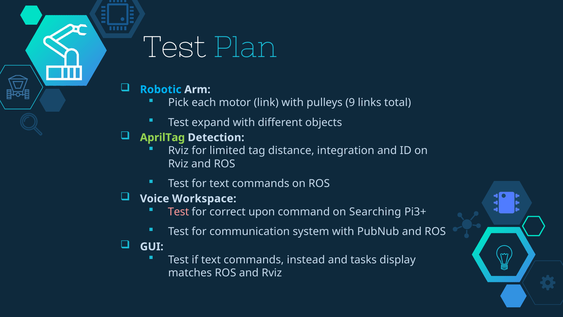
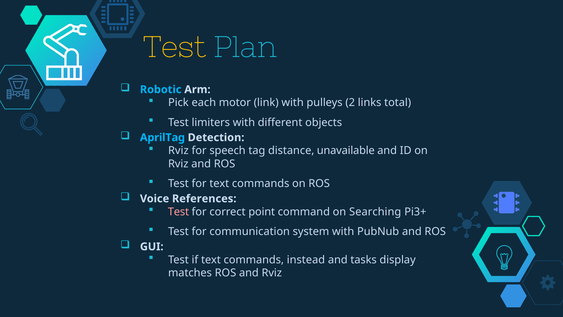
Test colour: white -> yellow (175, 47)
9: 9 -> 2 (350, 103)
expand: expand -> limiters (211, 122)
AprilTag colour: light green -> light blue (162, 137)
limited: limited -> speech (228, 151)
integration: integration -> unavailable (346, 151)
Workspace: Workspace -> References (204, 198)
upon: upon -> point (262, 212)
